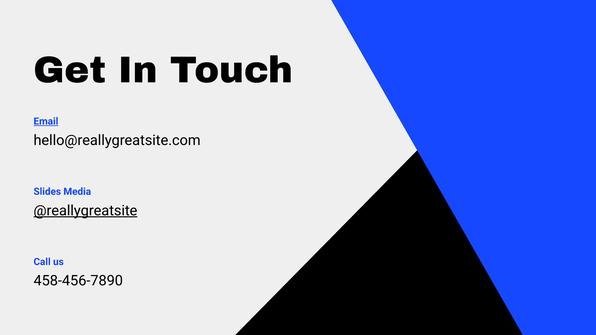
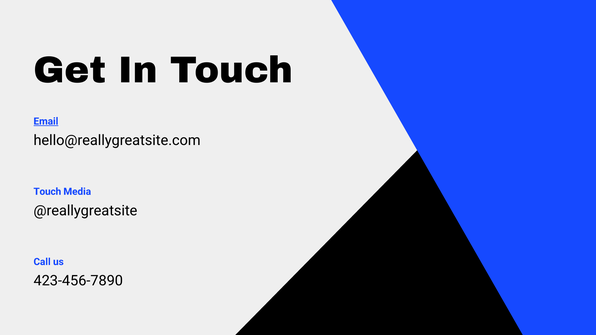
Slides: Slides -> Touch (47, 192)
@reallygreatsite underline: present -> none (85, 211)
458-456-7890: 458-456-7890 -> 423-456-7890 (78, 281)
